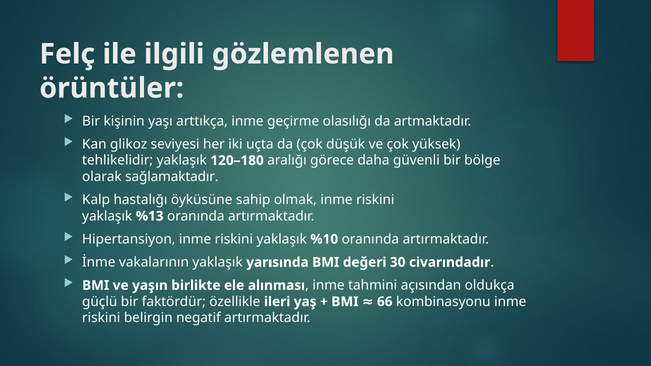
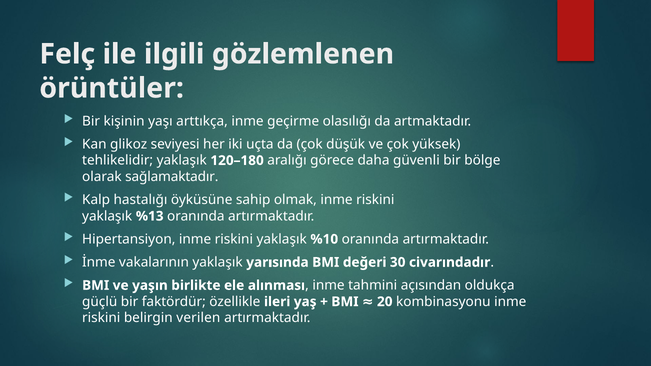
66: 66 -> 20 (385, 302)
negatif: negatif -> verilen (198, 318)
